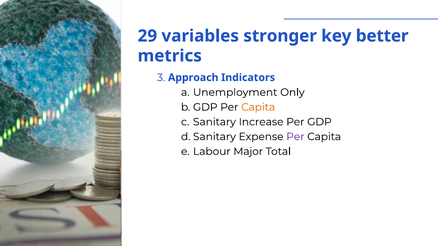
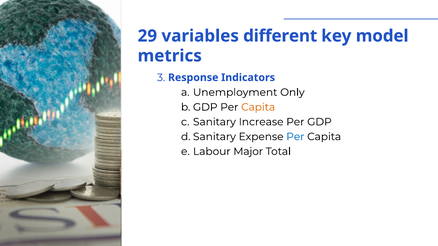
stronger: stronger -> different (280, 36)
better: better -> model (382, 36)
Approach: Approach -> Response (193, 78)
Per colour: purple -> blue (295, 137)
